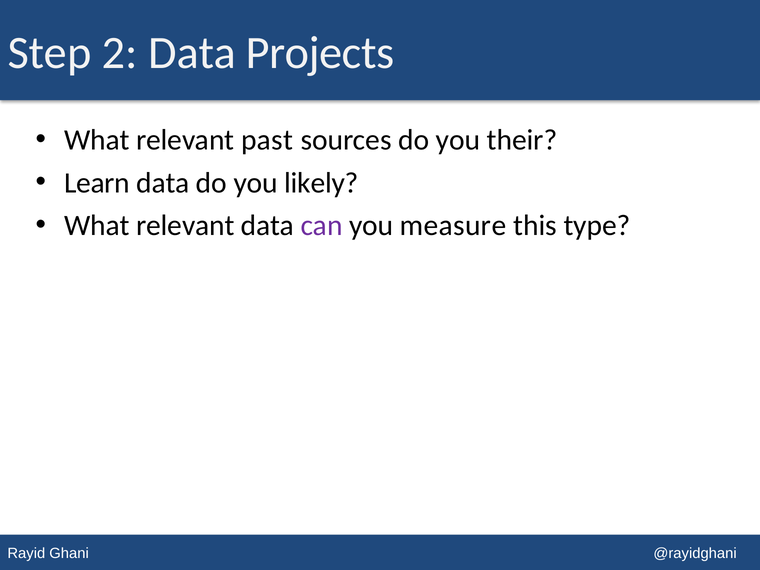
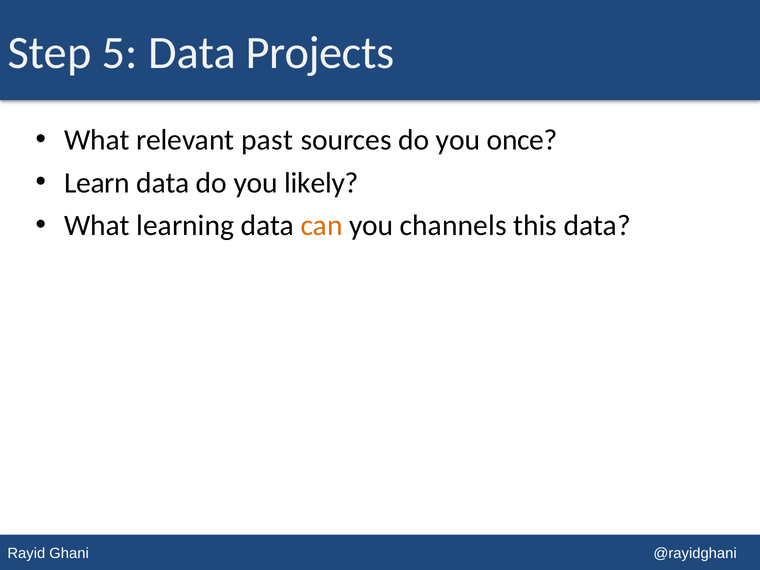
2: 2 -> 5 (120, 53)
their: their -> once (522, 140)
relevant: relevant -> learning (185, 226)
can colour: purple -> orange (322, 226)
measure: measure -> channels (453, 226)
this type: type -> data (597, 226)
